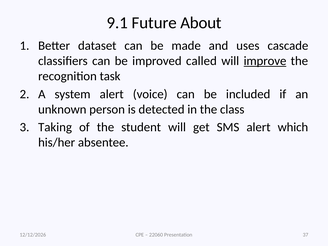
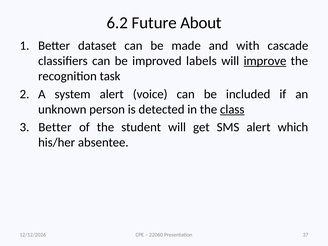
9.1: 9.1 -> 6.2 (117, 23)
uses: uses -> with (248, 46)
called: called -> labels (201, 61)
class underline: none -> present (232, 109)
Taking: Taking -> Better (55, 127)
